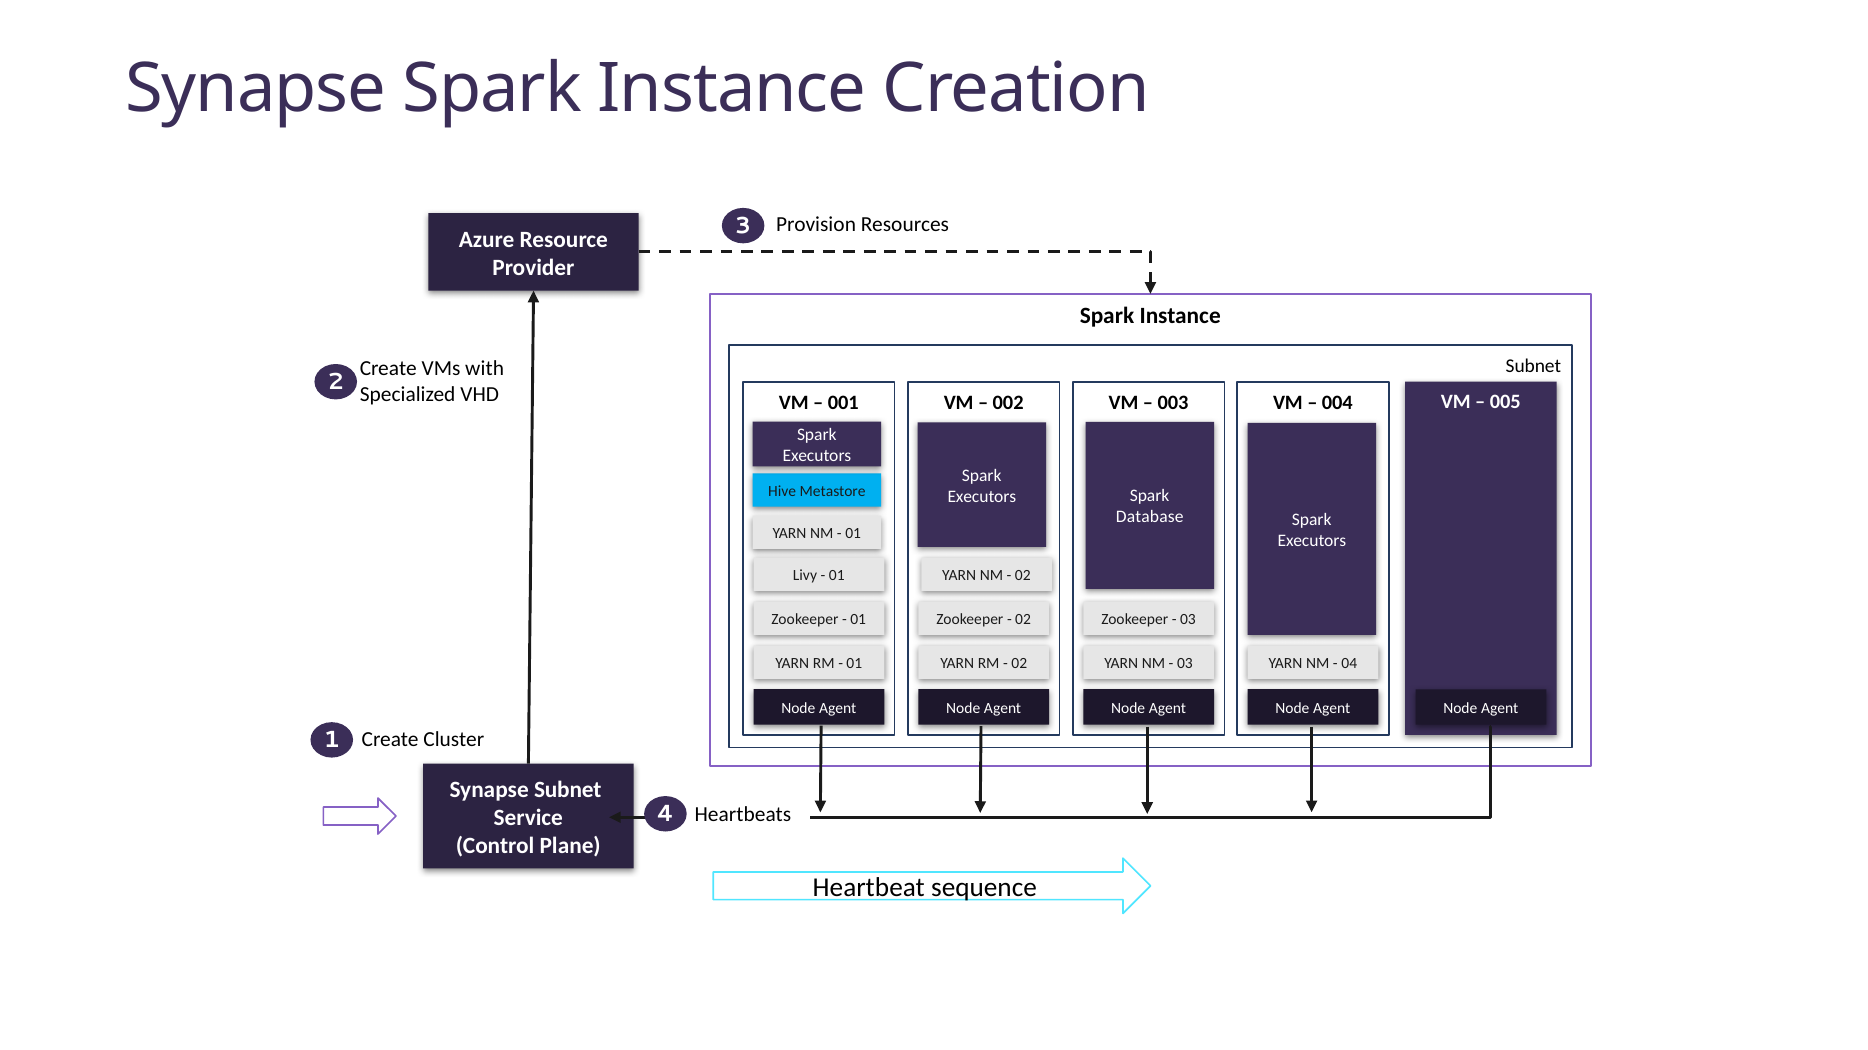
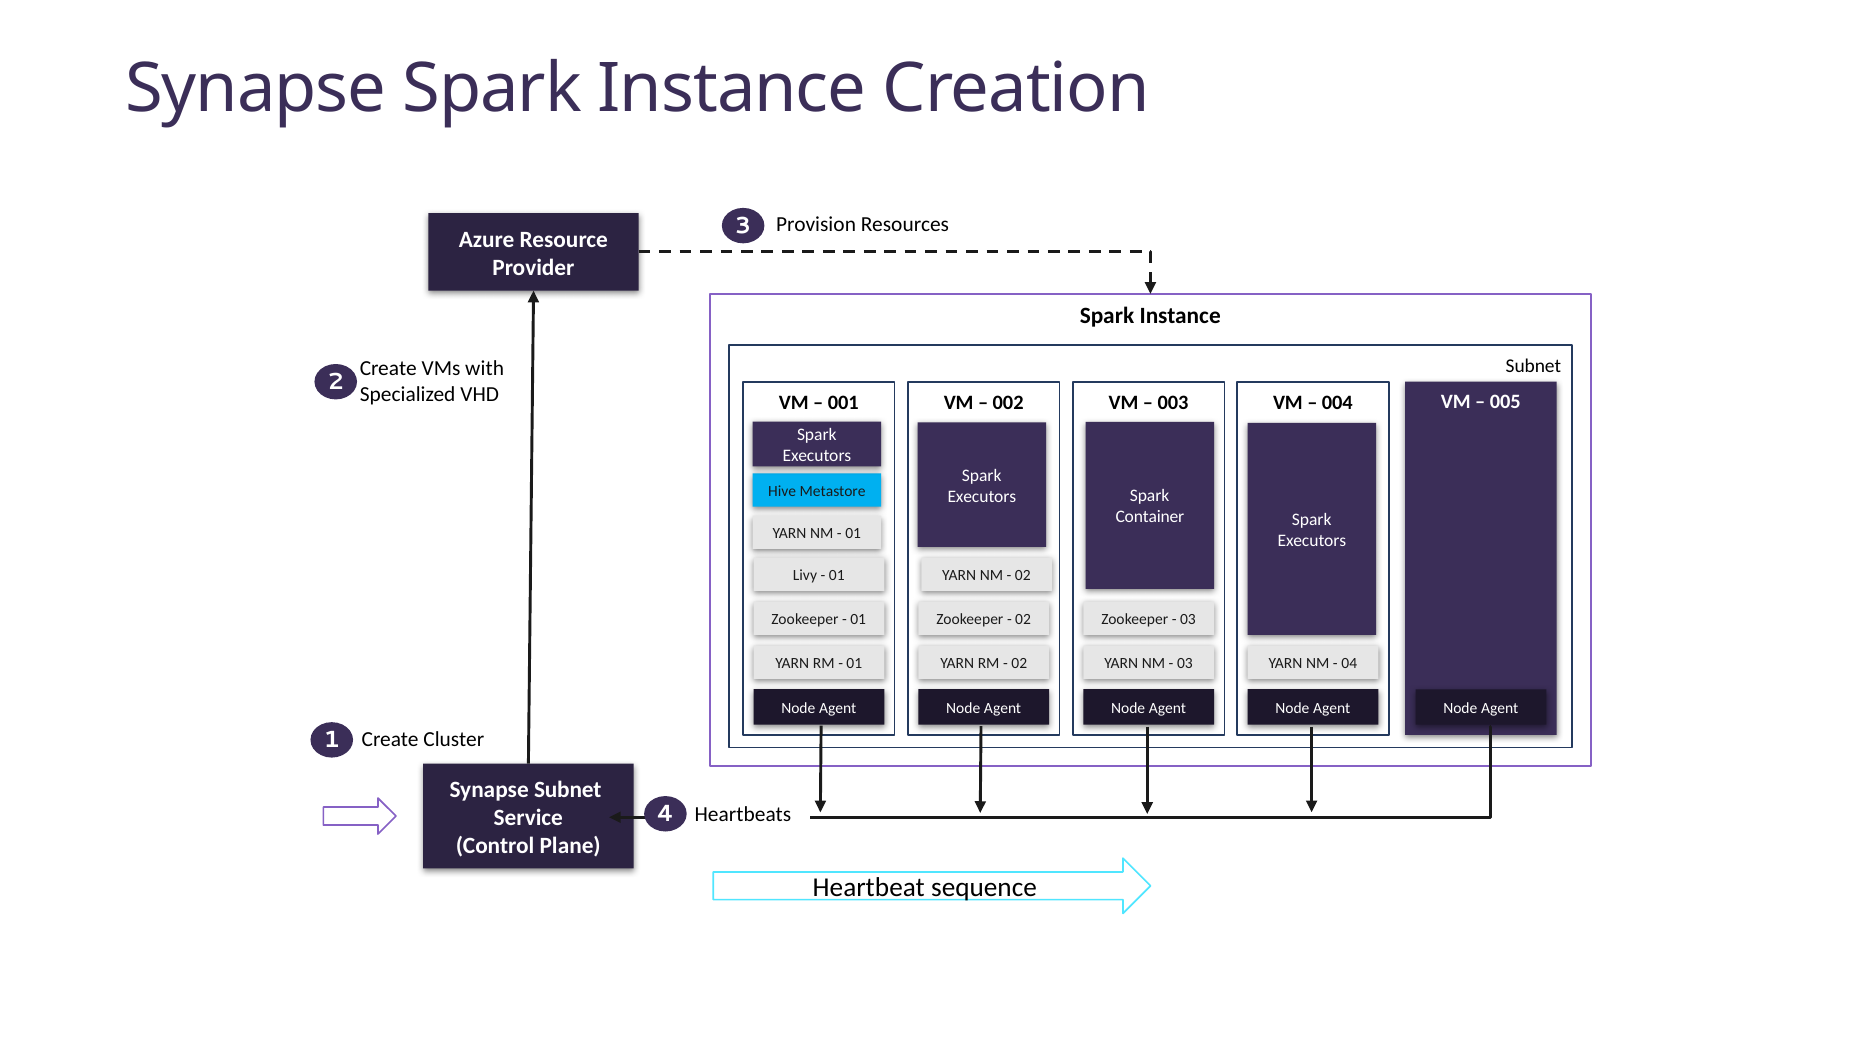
Database: Database -> Container (1150, 517)
